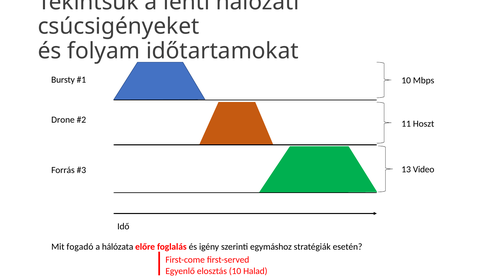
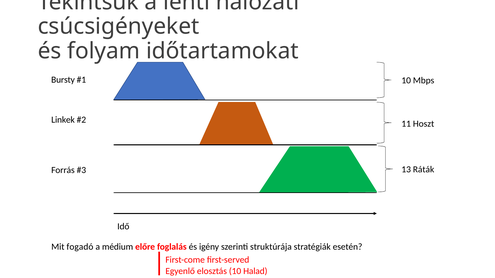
Drone: Drone -> Linkek (63, 120)
Video: Video -> Ráták (424, 170)
hálózata: hálózata -> médium (118, 247)
egymáshoz: egymáshoz -> struktúrája (271, 247)
